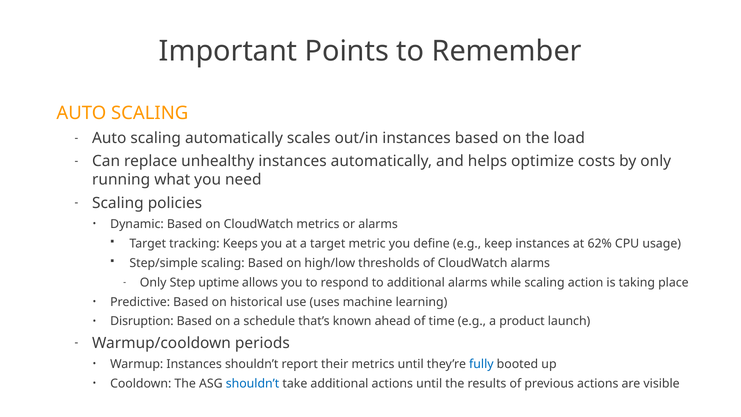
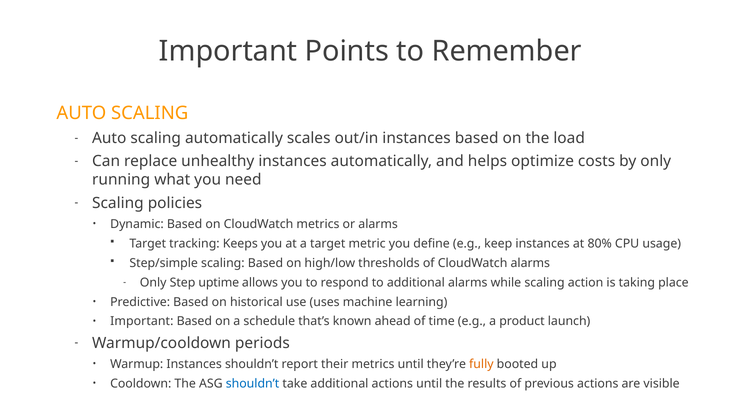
62%: 62% -> 80% (600, 243)
Disruption: Disruption -> Important (142, 321)
fully colour: blue -> orange (481, 364)
